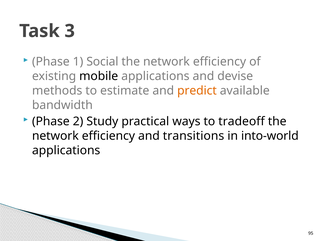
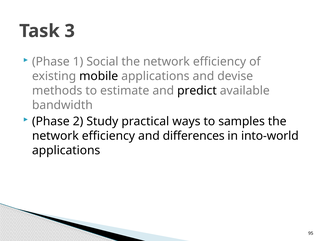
predict colour: orange -> black (197, 91)
tradeoff: tradeoff -> samples (242, 121)
transitions: transitions -> differences (194, 136)
